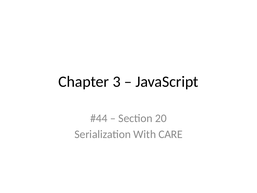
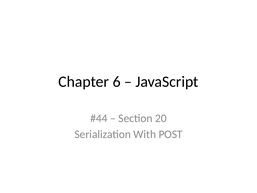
3: 3 -> 6 (117, 82)
CARE: CARE -> POST (171, 134)
